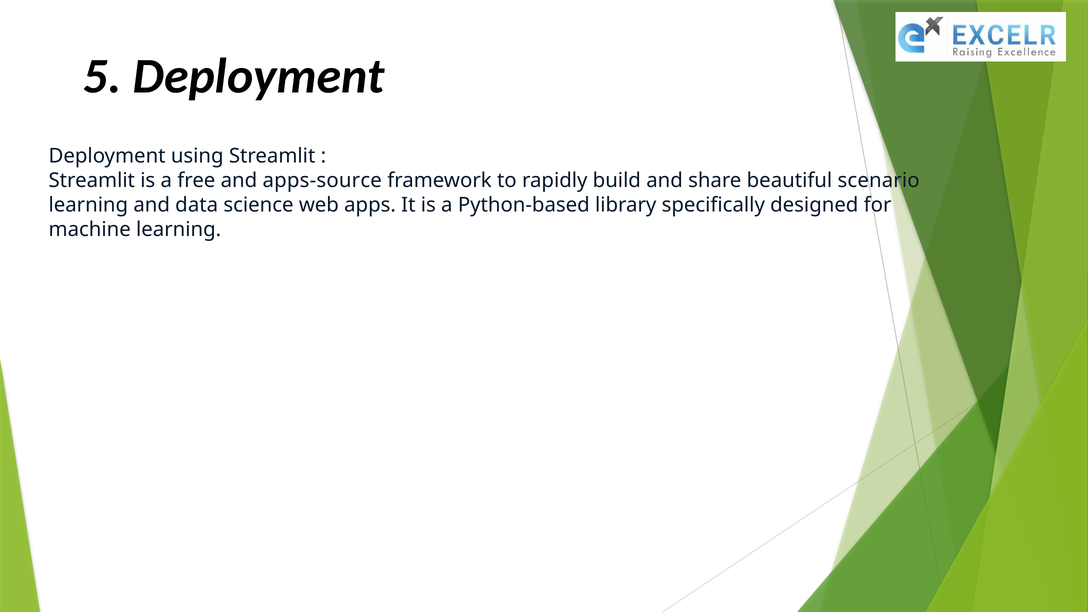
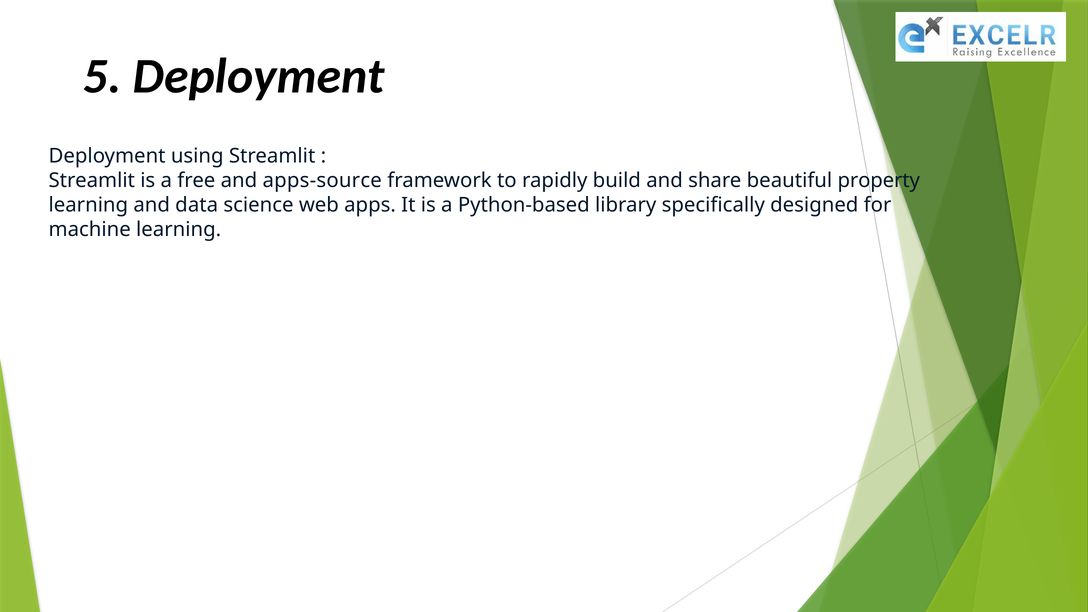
scenario: scenario -> property (879, 181)
